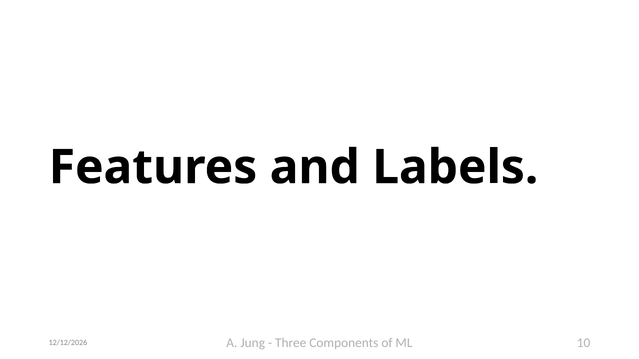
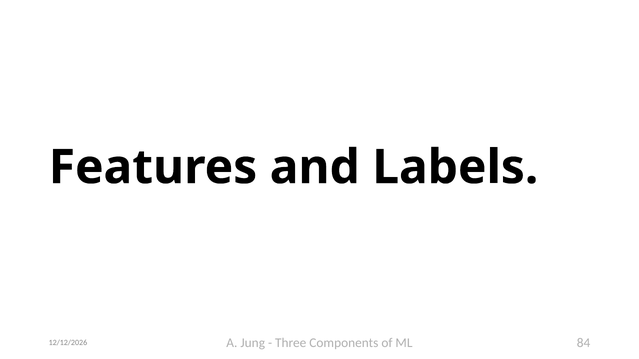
10: 10 -> 84 (584, 343)
